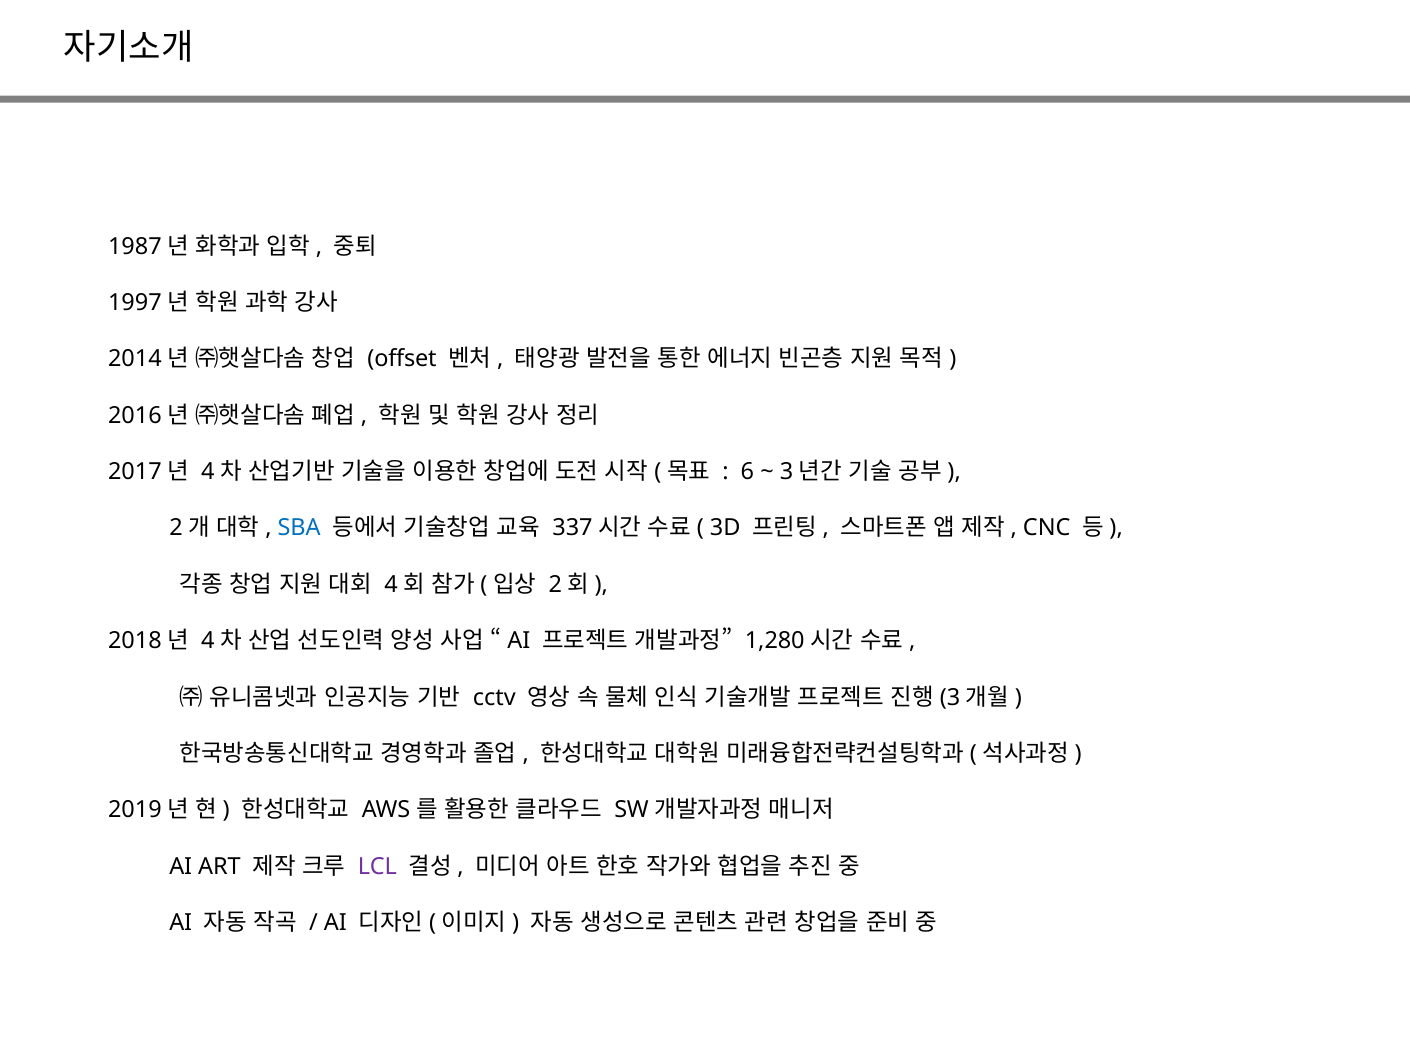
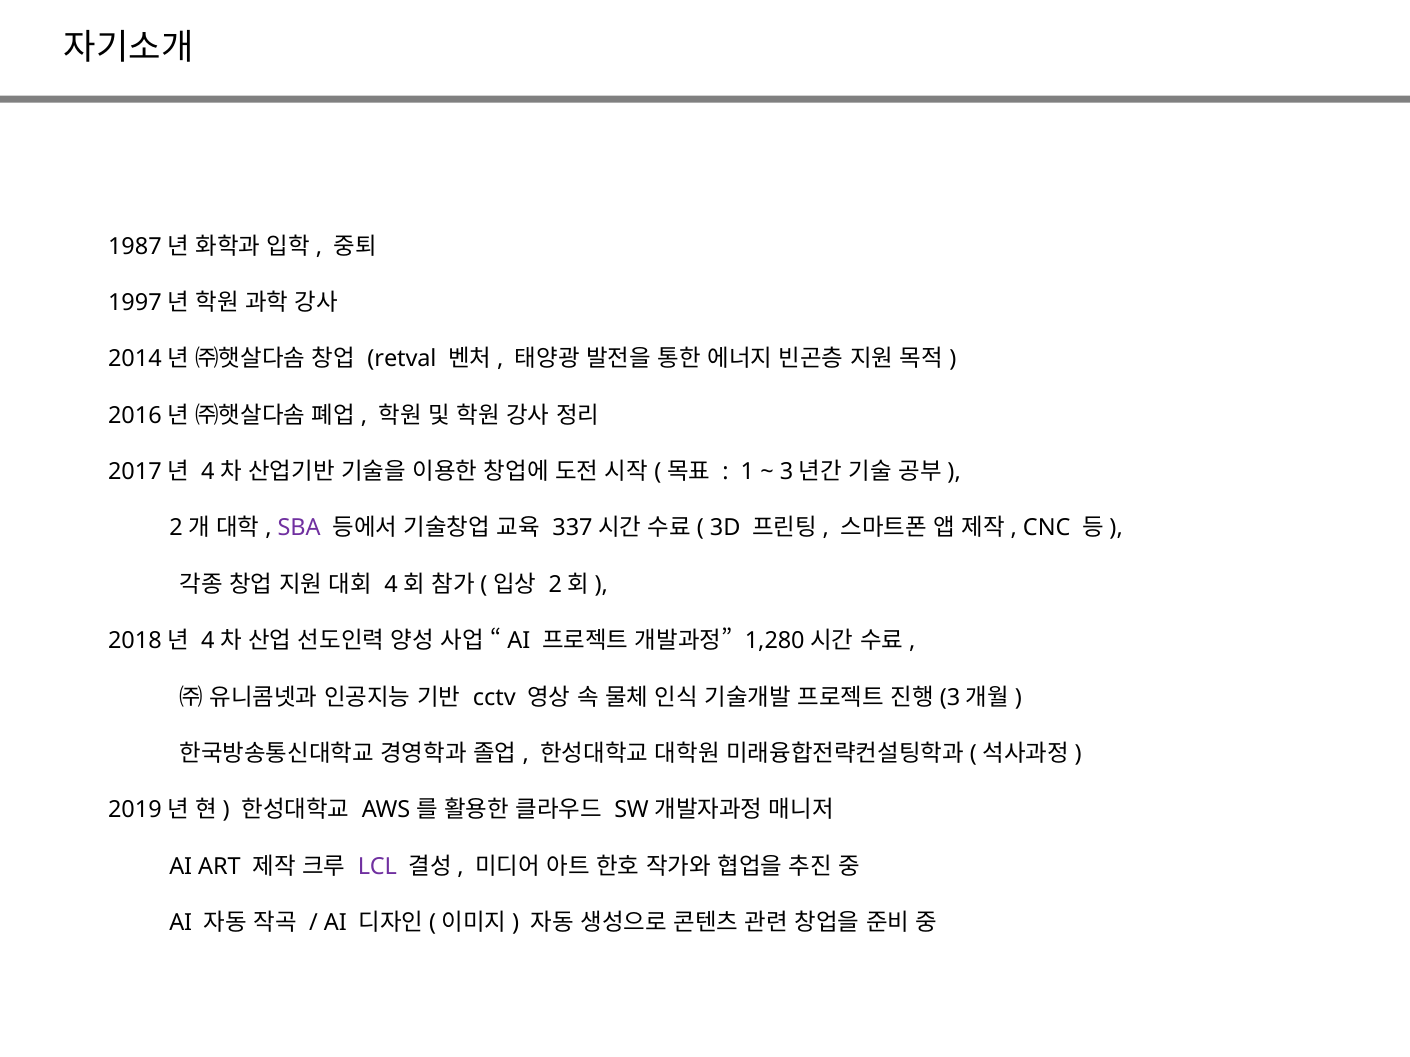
offset: offset -> retval (402, 359)
6: 6 -> 1 (747, 472)
SBA colour: blue -> purple (299, 528)
